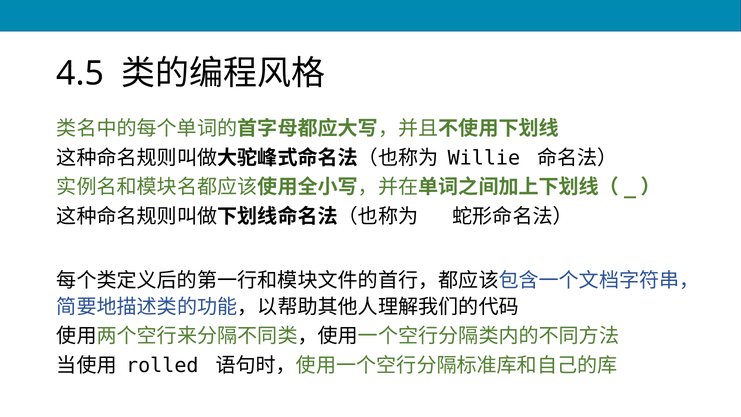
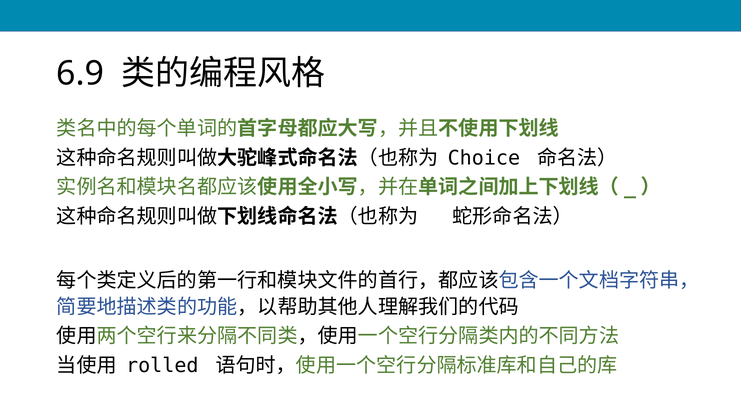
4.5: 4.5 -> 6.9 (80, 73)
Willie: Willie -> Choice (484, 158)
